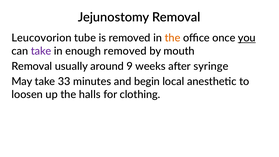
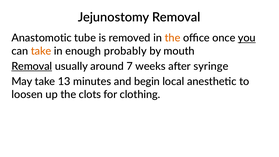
Leucovorion: Leucovorion -> Anastomotic (42, 38)
take colour: purple -> orange (41, 51)
enough removed: removed -> probably (125, 51)
Removal underline: none -> present (32, 66)
9: 9 -> 7 (130, 66)
33: 33 -> 13 (64, 81)
halls: halls -> clots (90, 94)
